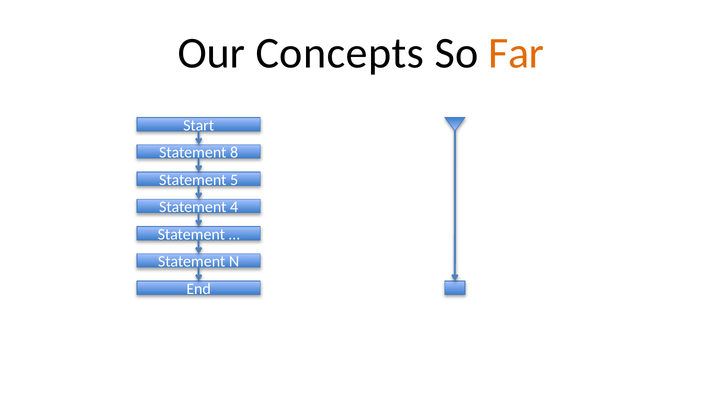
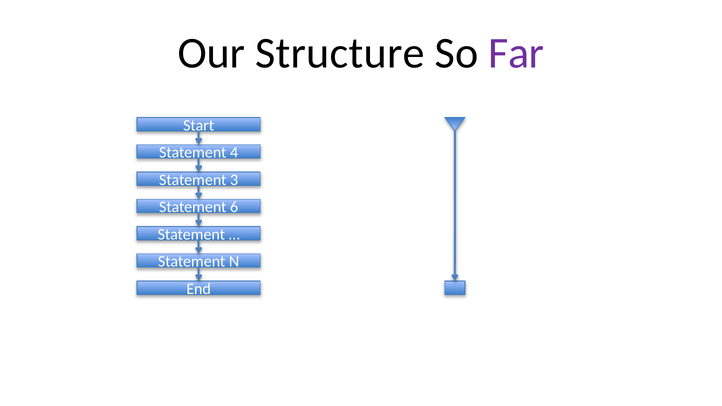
Concepts: Concepts -> Structure (340, 53)
Far colour: orange -> purple (516, 53)
8: 8 -> 4 (234, 153)
5: 5 -> 3 (234, 180)
4: 4 -> 6 (234, 207)
